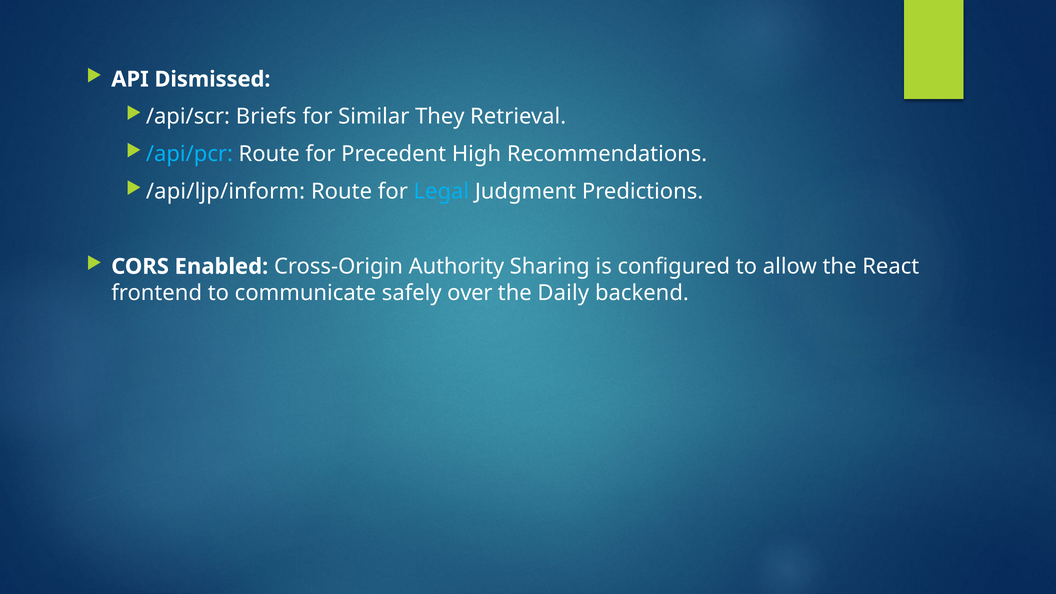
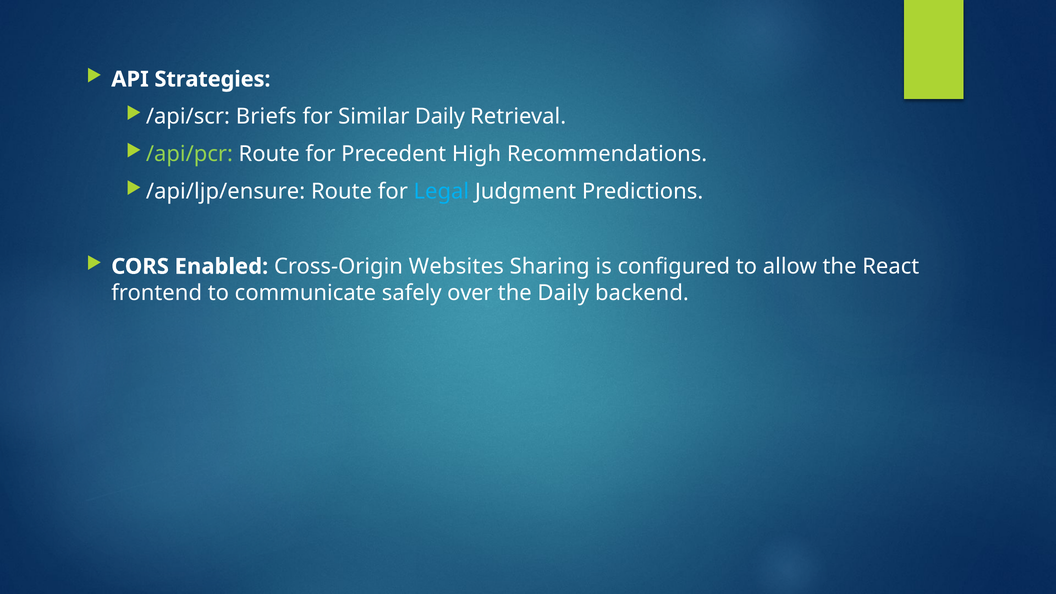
Dismissed: Dismissed -> Strategies (212, 79)
Similar They: They -> Daily (440, 117)
/api/pcr colour: light blue -> light green (189, 154)
/api/ljp/inform: /api/ljp/inform -> /api/ljp/ensure (226, 192)
Authority: Authority -> Websites (456, 267)
